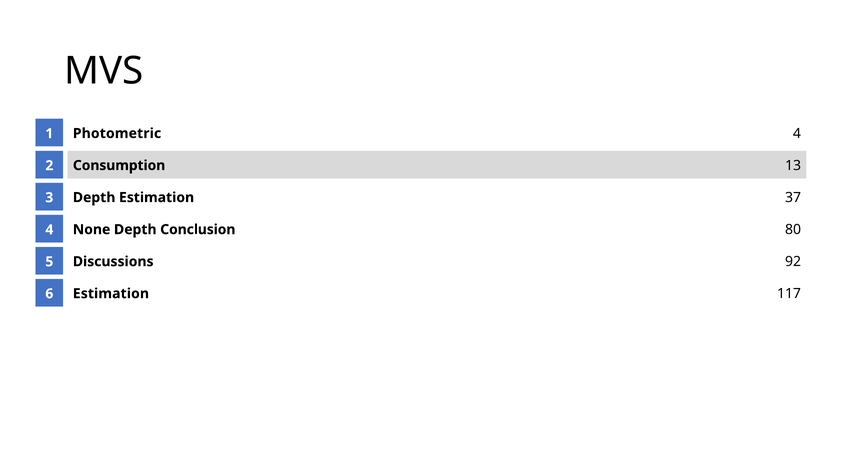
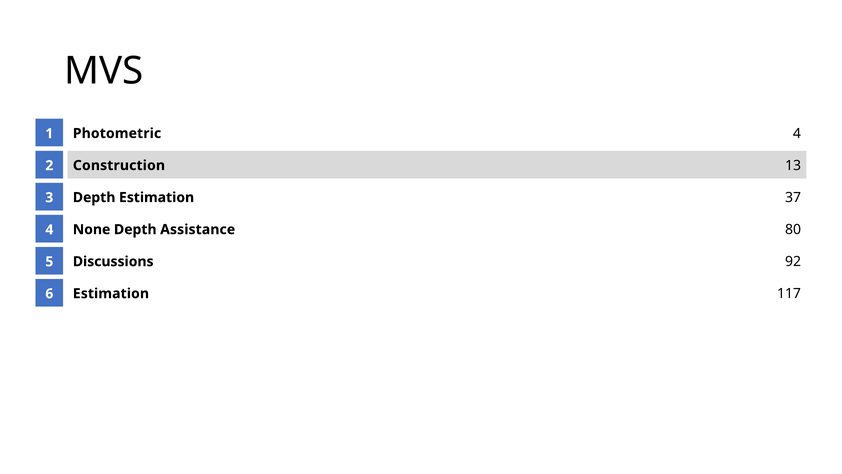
Consumption: Consumption -> Construction (119, 165)
Conclusion: Conclusion -> Assistance (198, 229)
